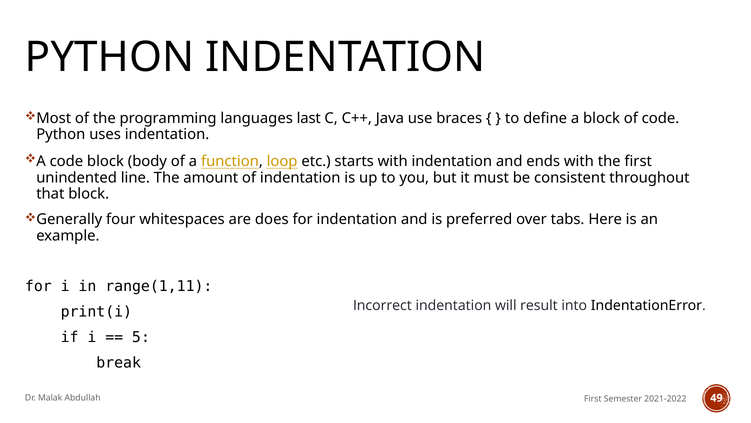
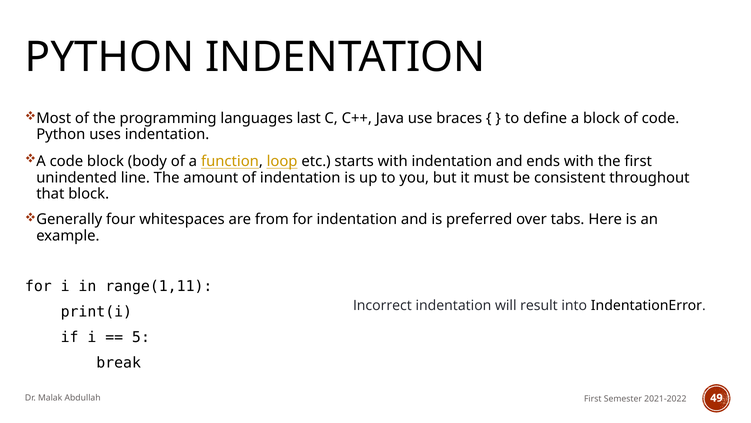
does: does -> from (272, 219)
